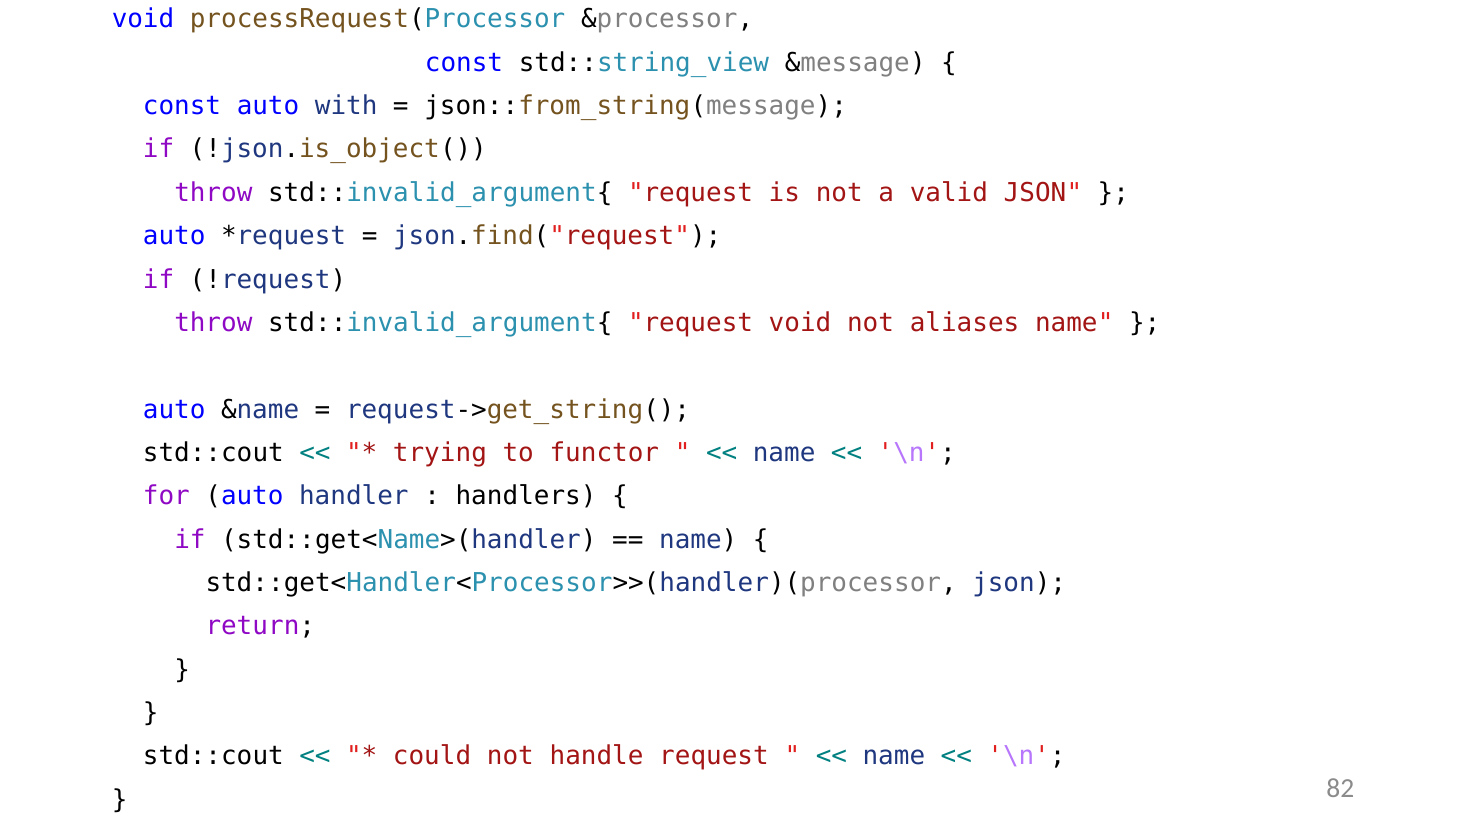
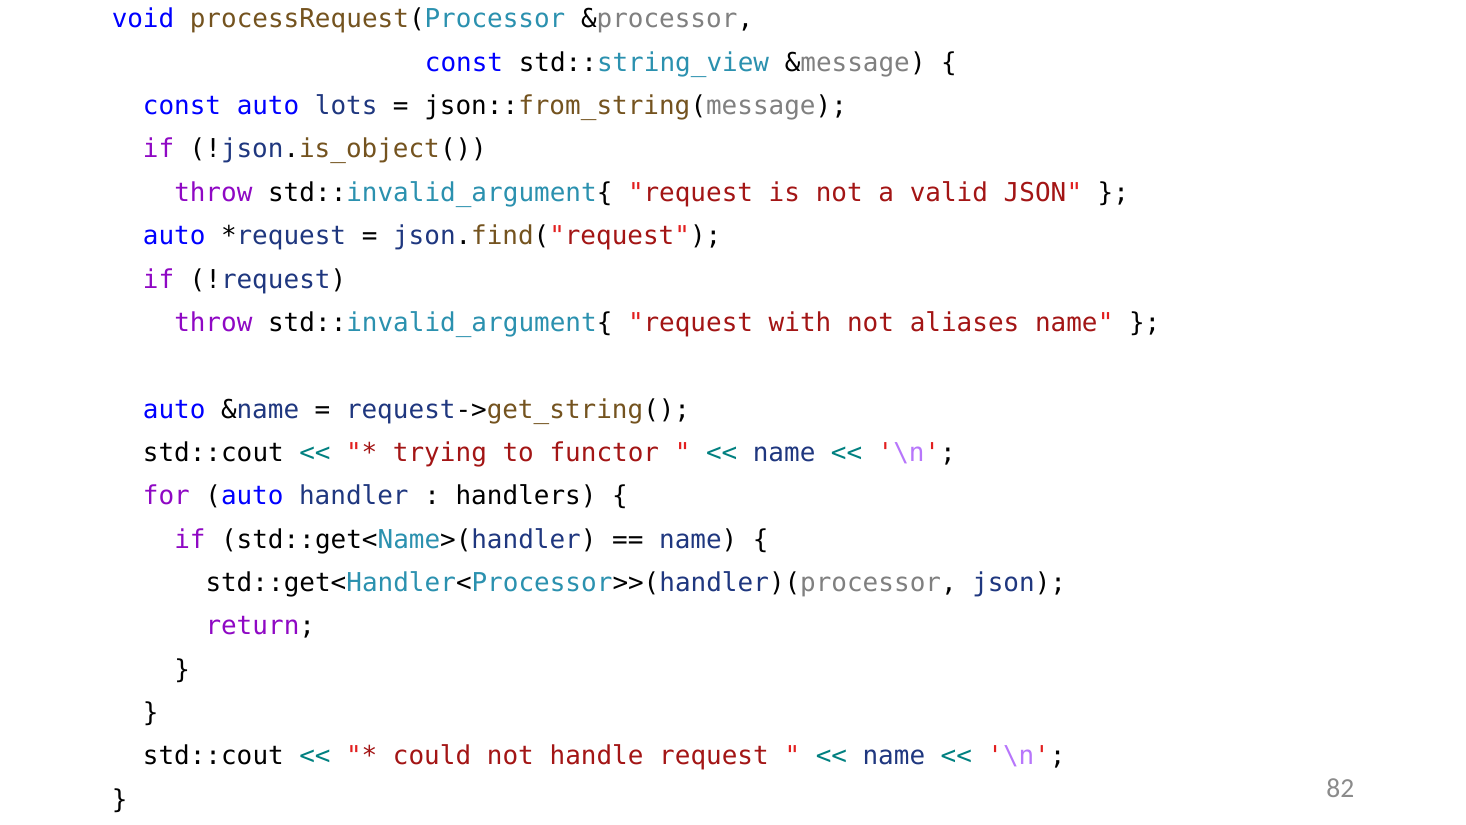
with: with -> lots (346, 106)
request void: void -> with (800, 323)
